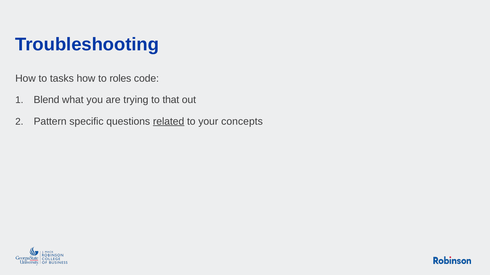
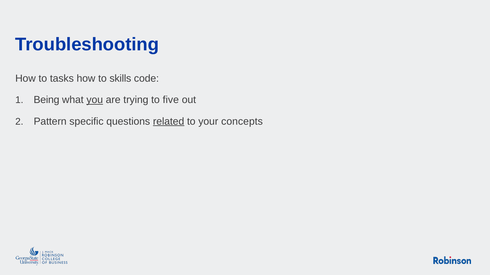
roles: roles -> skills (120, 79)
Blend: Blend -> Being (47, 100)
you underline: none -> present (95, 100)
that: that -> five (171, 100)
